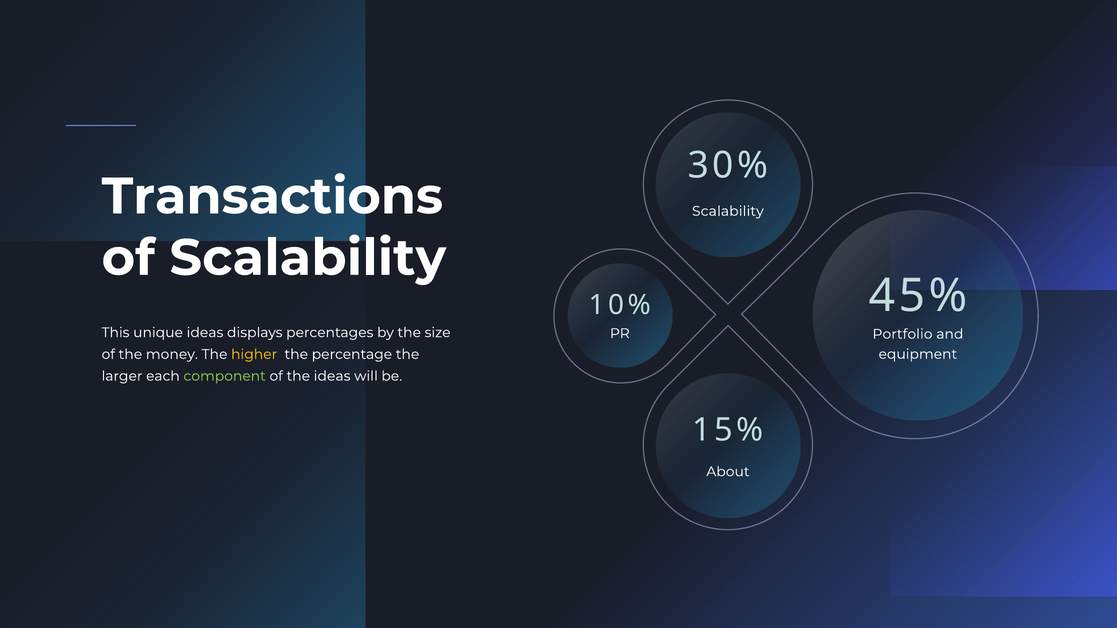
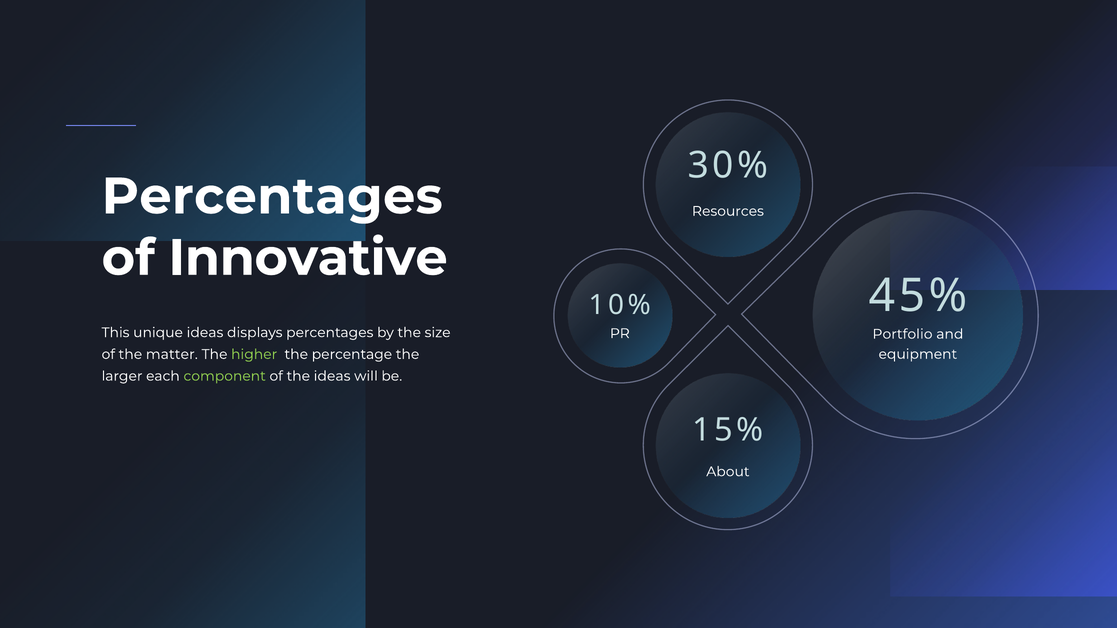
Transactions: Transactions -> Percentages (272, 197)
Scalability: Scalability -> Resources (728, 211)
of Scalability: Scalability -> Innovative (308, 258)
money: money -> matter (172, 354)
higher colour: yellow -> light green (254, 354)
